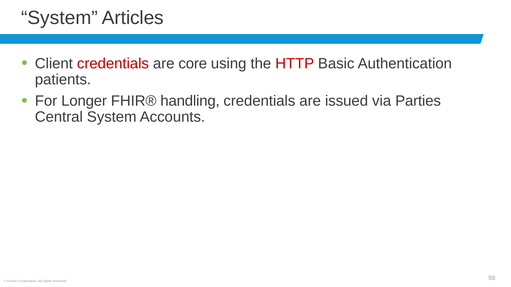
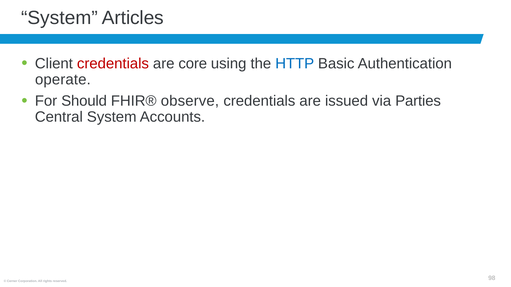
HTTP colour: red -> blue (295, 64)
patients: patients -> operate (63, 80)
Longer: Longer -> Should (84, 101)
handling: handling -> observe (190, 101)
